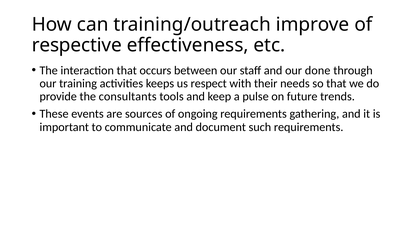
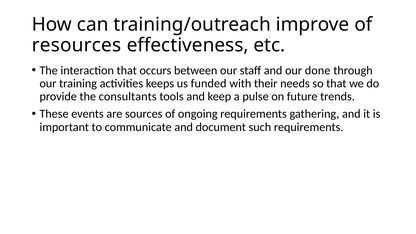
respective: respective -> resources (77, 45)
respect: respect -> funded (209, 83)
